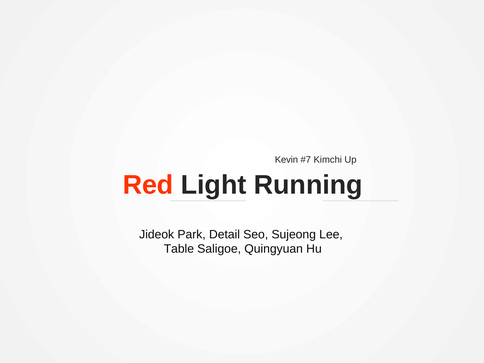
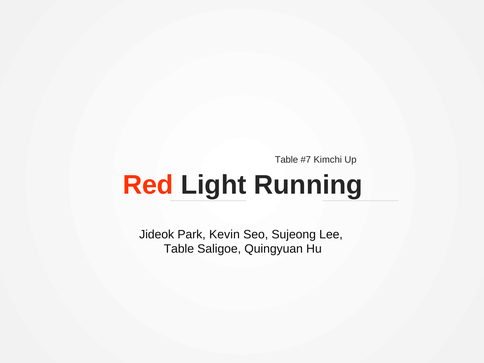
Kevin: Kevin -> Table (286, 160)
Detail: Detail -> Kevin (224, 234)
